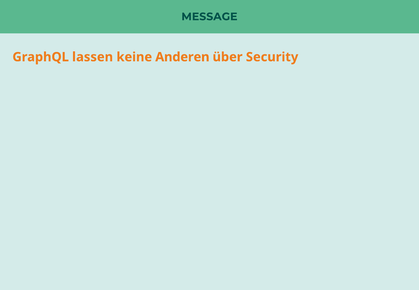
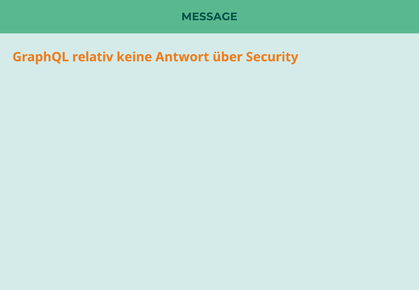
lassen: lassen -> relativ (93, 57)
Anderen: Anderen -> Antwort (182, 57)
